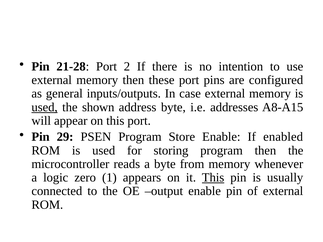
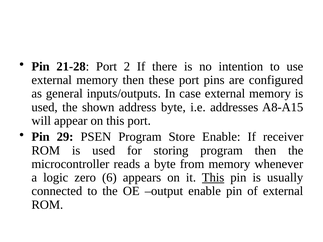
used underline: present -> none (45, 107)
enabled: enabled -> receiver (283, 137)
1: 1 -> 6 (109, 178)
